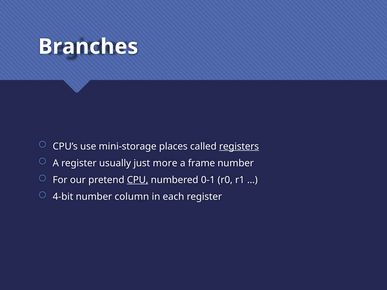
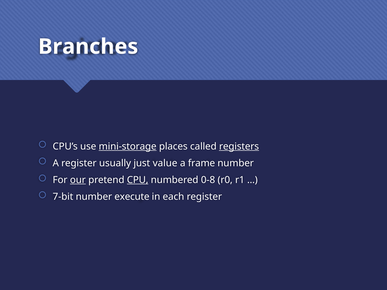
mini-storage underline: none -> present (128, 147)
more: more -> value (165, 163)
our underline: none -> present (78, 180)
0-1: 0-1 -> 0-8 (208, 180)
4-bit: 4-bit -> 7-bit (63, 197)
column: column -> execute (132, 197)
